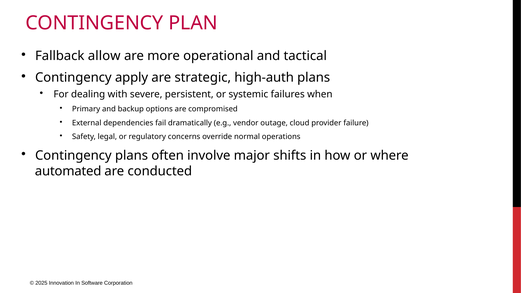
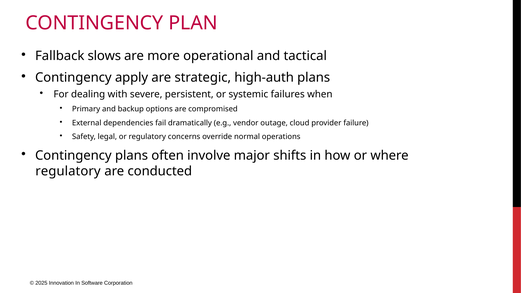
allow: allow -> slows (104, 56)
automated: automated -> regulatory (68, 171)
